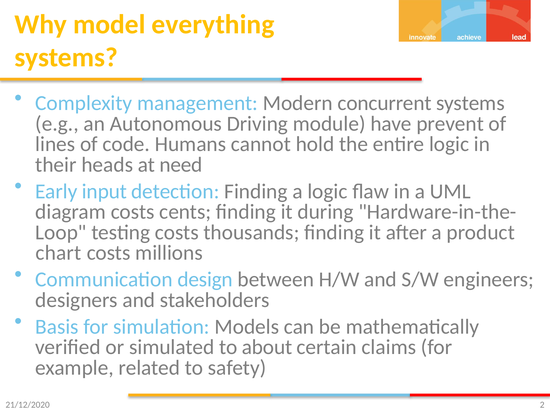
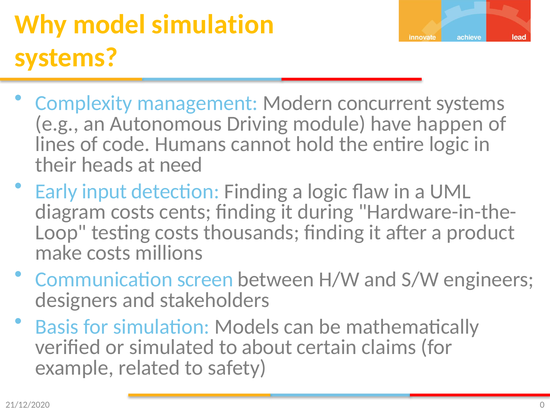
model everything: everything -> simulation (213, 25)
prevent: prevent -> happen (450, 124)
chart: chart -> make (59, 253)
design: design -> screen (205, 280)
2: 2 -> 0 (542, 405)
